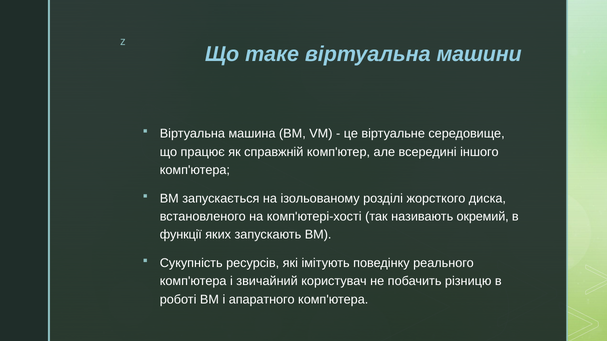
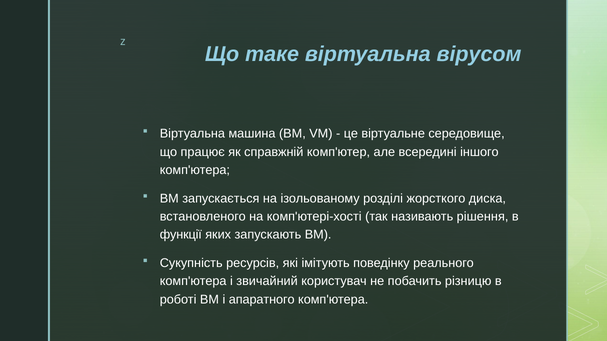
машини: машини -> вірусом (479, 54)
окремий: окремий -> рішення (483, 217)
